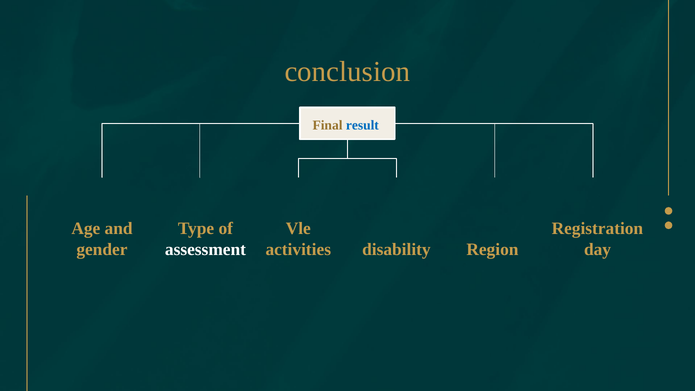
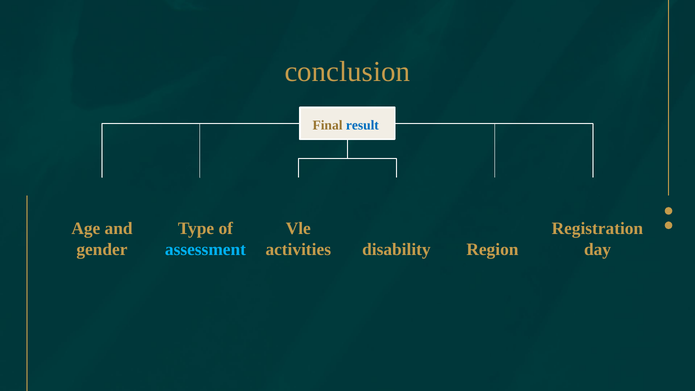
assessment colour: white -> light blue (205, 249)
